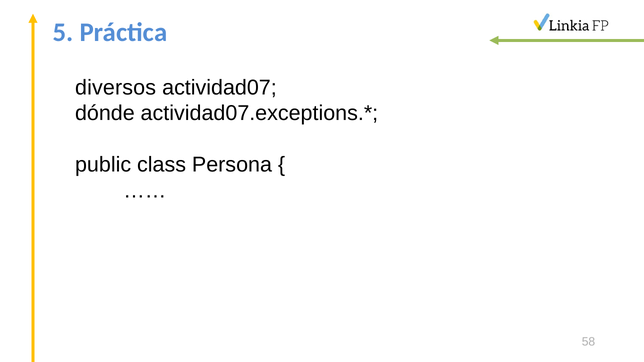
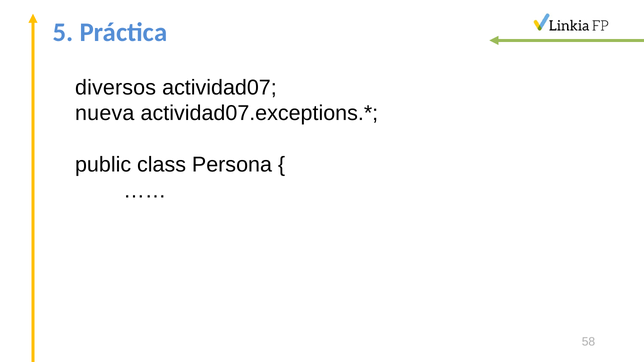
dónde: dónde -> nueva (105, 113)
